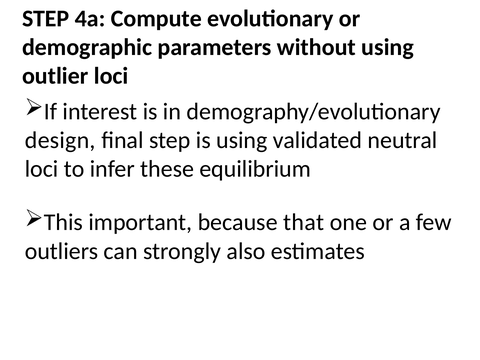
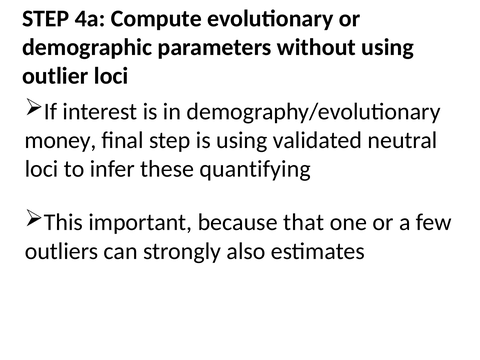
design: design -> money (60, 140)
equilibrium: equilibrium -> quantifying (255, 169)
